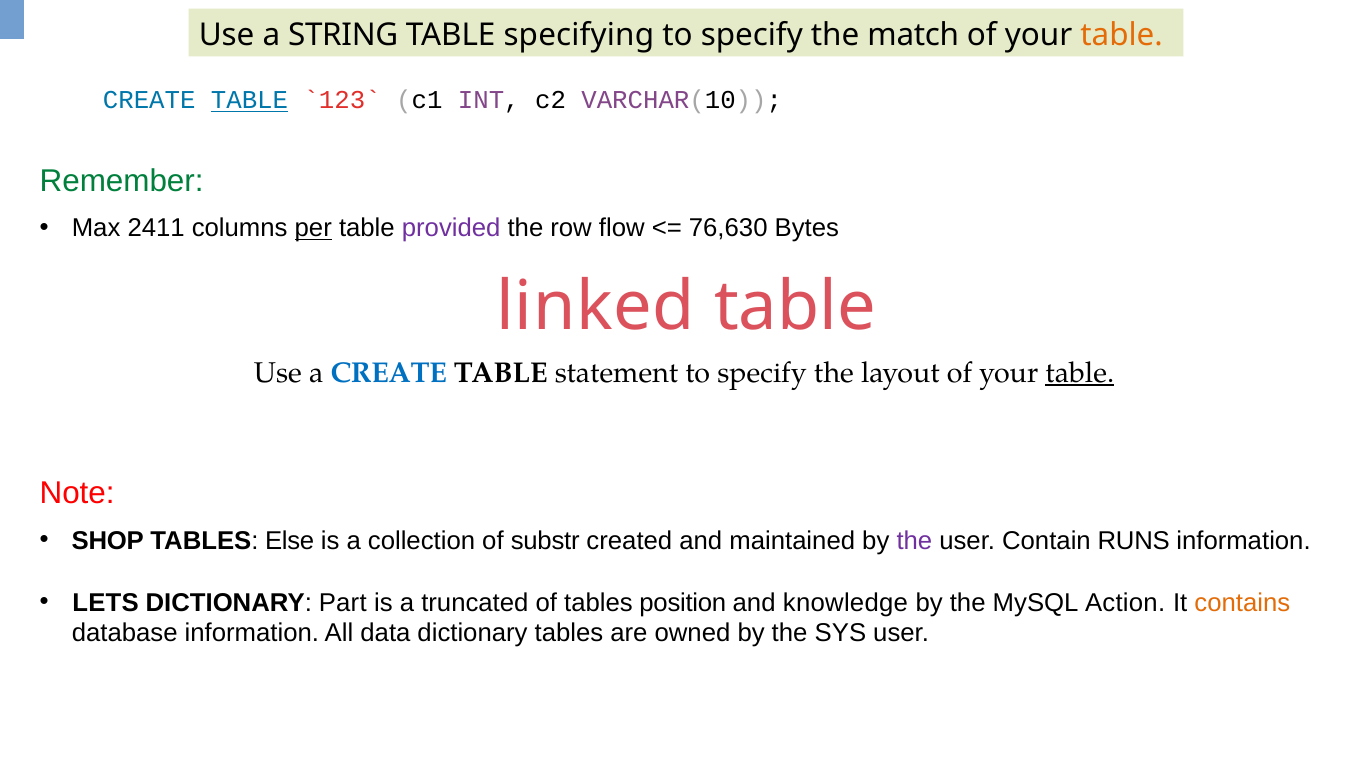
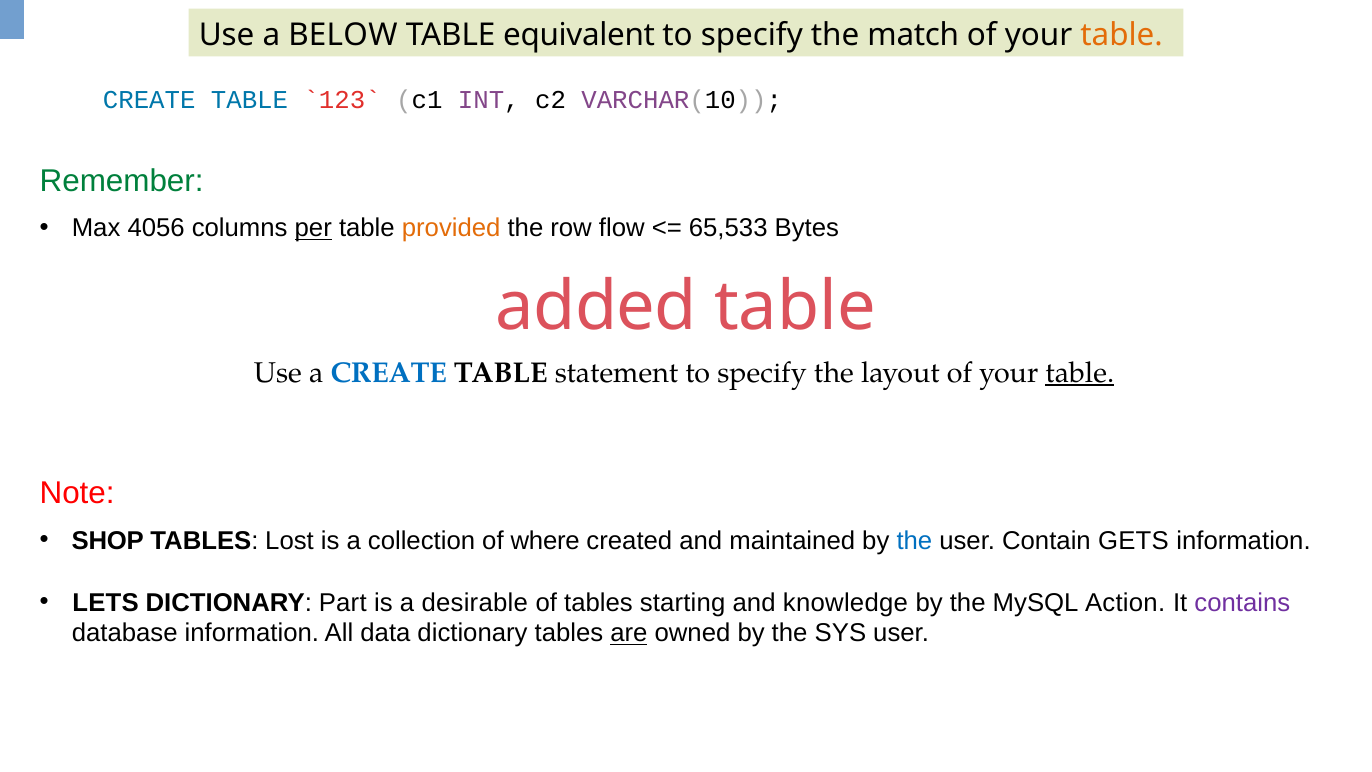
STRING: STRING -> BELOW (343, 35)
specifying: specifying -> equivalent (579, 35)
TABLE underline: present -> none (250, 100)
2411: 2411 -> 4056 (156, 228)
provided colour: purple -> orange (451, 228)
76,630: 76,630 -> 65,533 (728, 228)
linked: linked -> added (596, 307)
Else: Else -> Lost (289, 541)
substr: substr -> where (545, 541)
the colour: purple -> blue (914, 541)
RUNS: RUNS -> GETS (1133, 541)
truncated: truncated -> desirable (475, 602)
position: position -> starting (683, 602)
contains colour: orange -> purple (1242, 602)
are underline: none -> present (629, 633)
